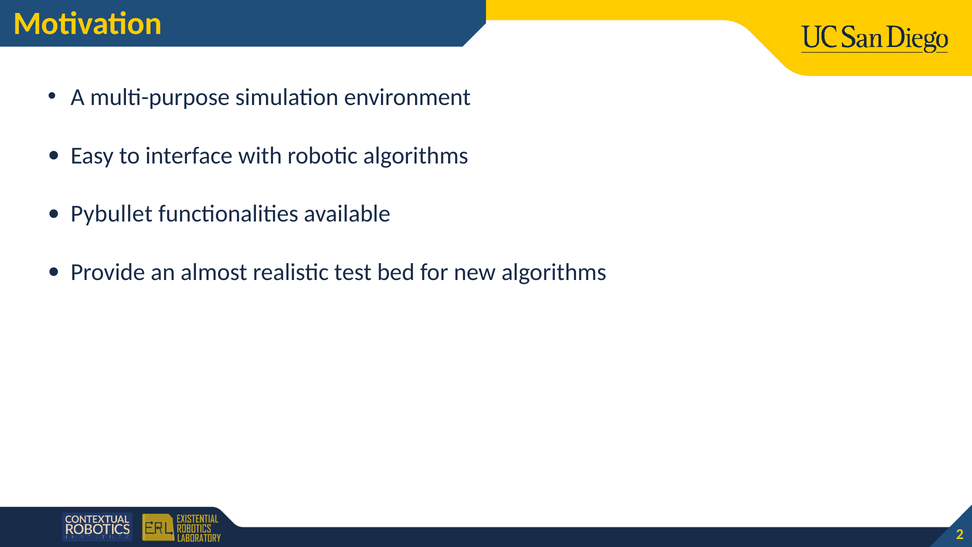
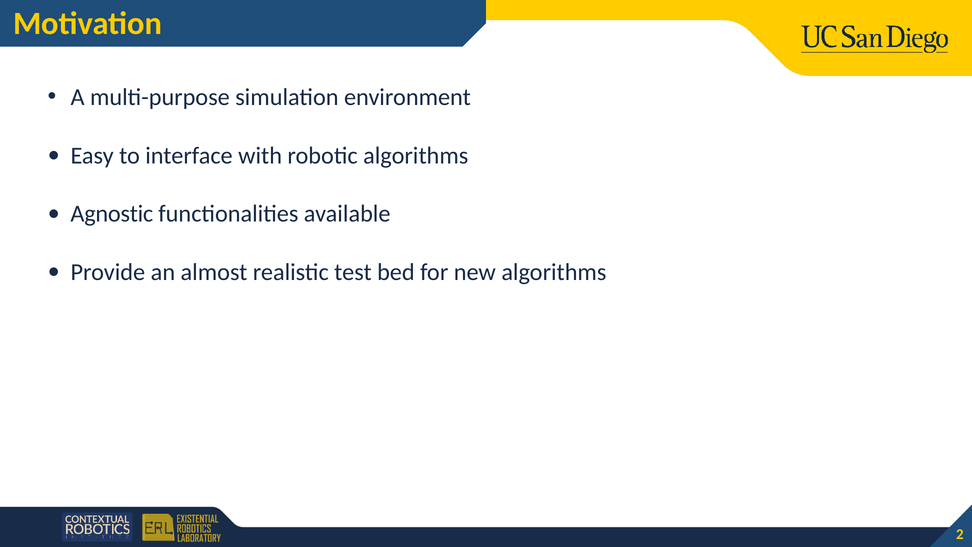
Pybullet: Pybullet -> Agnostic (112, 214)
